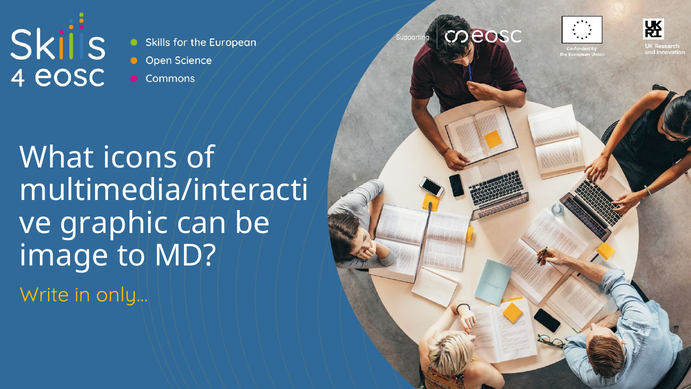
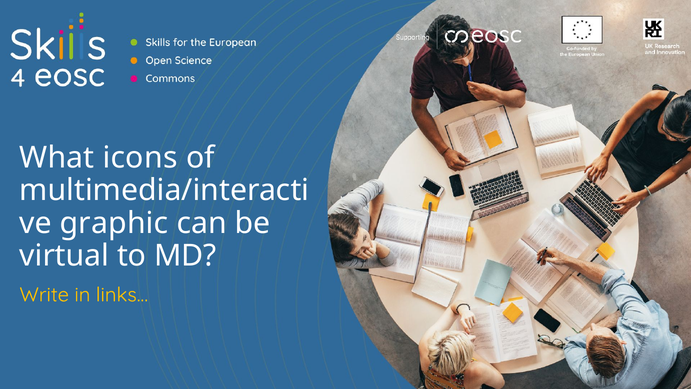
image: image -> virtual (64, 256)
only…: only… -> links… (122, 295)
